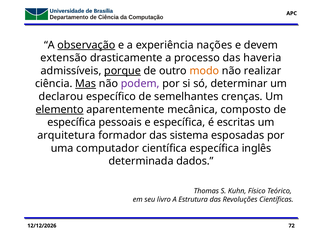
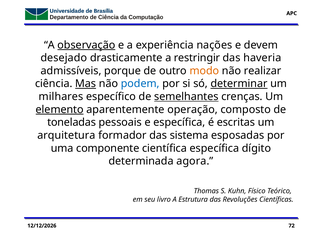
extensão: extensão -> desejado (64, 58)
processo: processo -> restringir (197, 58)
porque underline: present -> none (123, 71)
podem colour: purple -> blue (140, 84)
determinar underline: none -> present (239, 84)
declarou: declarou -> milhares (61, 96)
semelhantes underline: none -> present (186, 96)
mecânica: mecânica -> operação (192, 109)
específica: específica -> toneladas (72, 122)
computador: computador -> componente (108, 148)
inglês: inglês -> dígito (256, 148)
dados: dados -> agora (195, 161)
